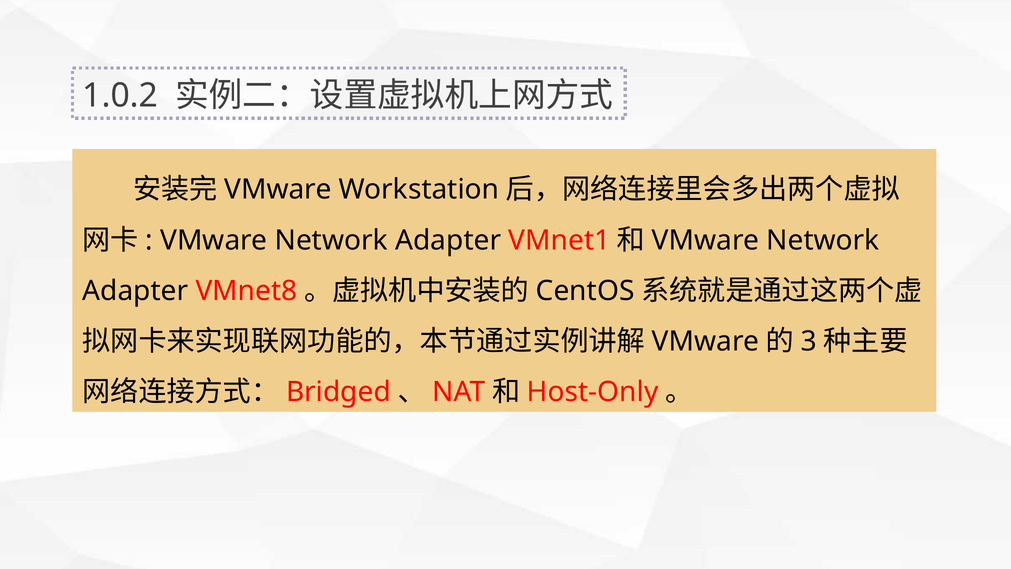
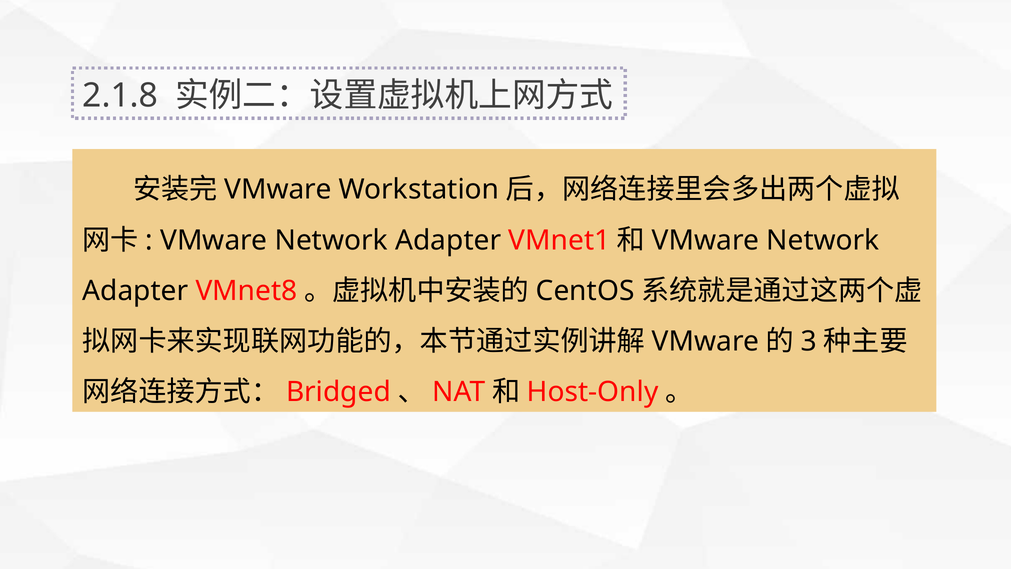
1.0.2: 1.0.2 -> 2.1.8 (120, 95)
